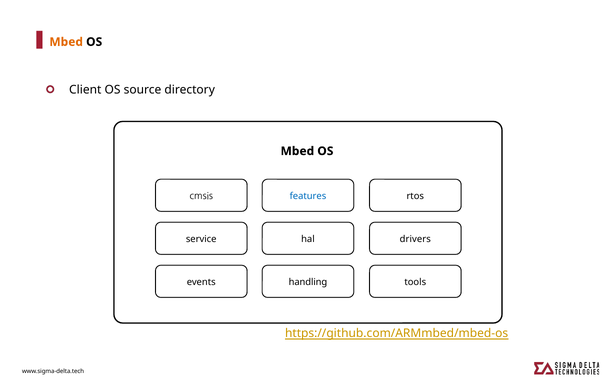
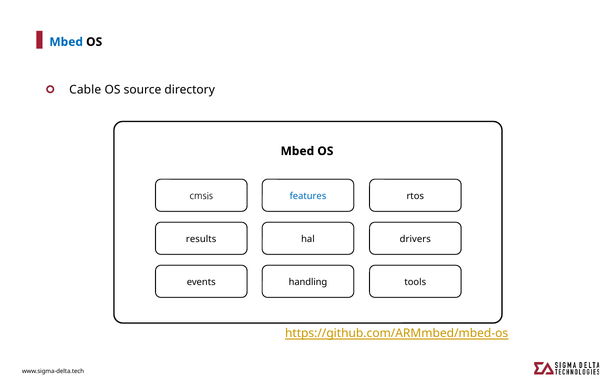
Mbed colour: orange -> blue (66, 42)
Client: Client -> Cable (85, 90)
service: service -> results (201, 239)
